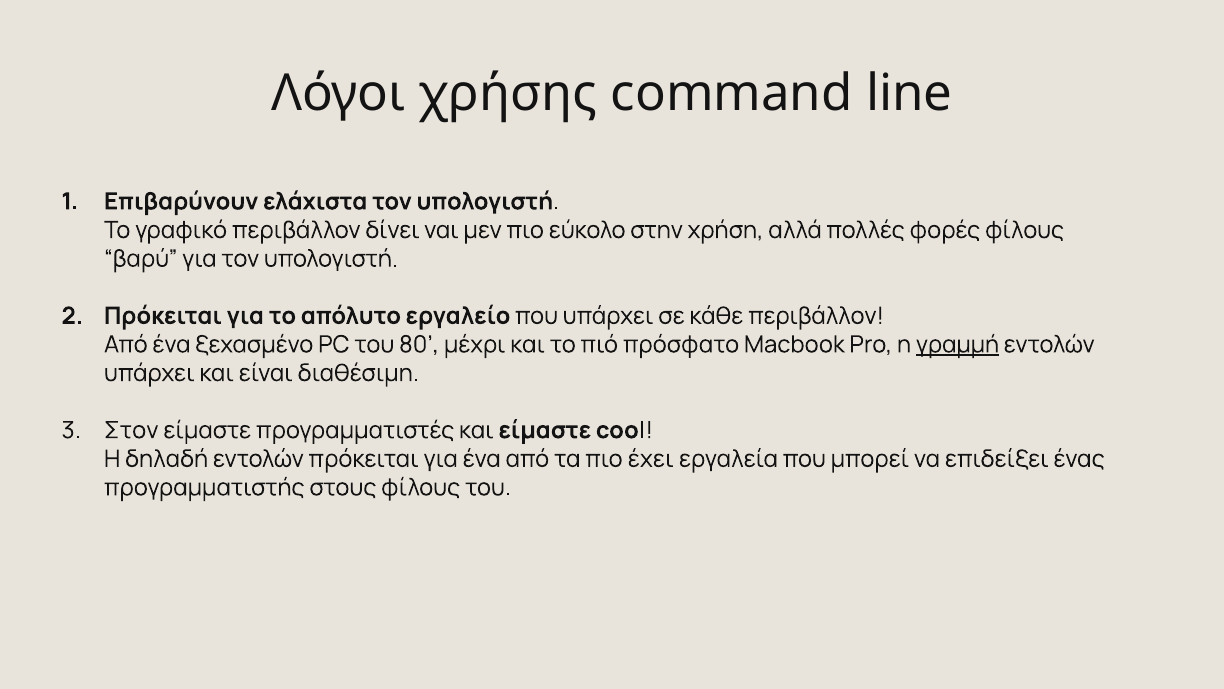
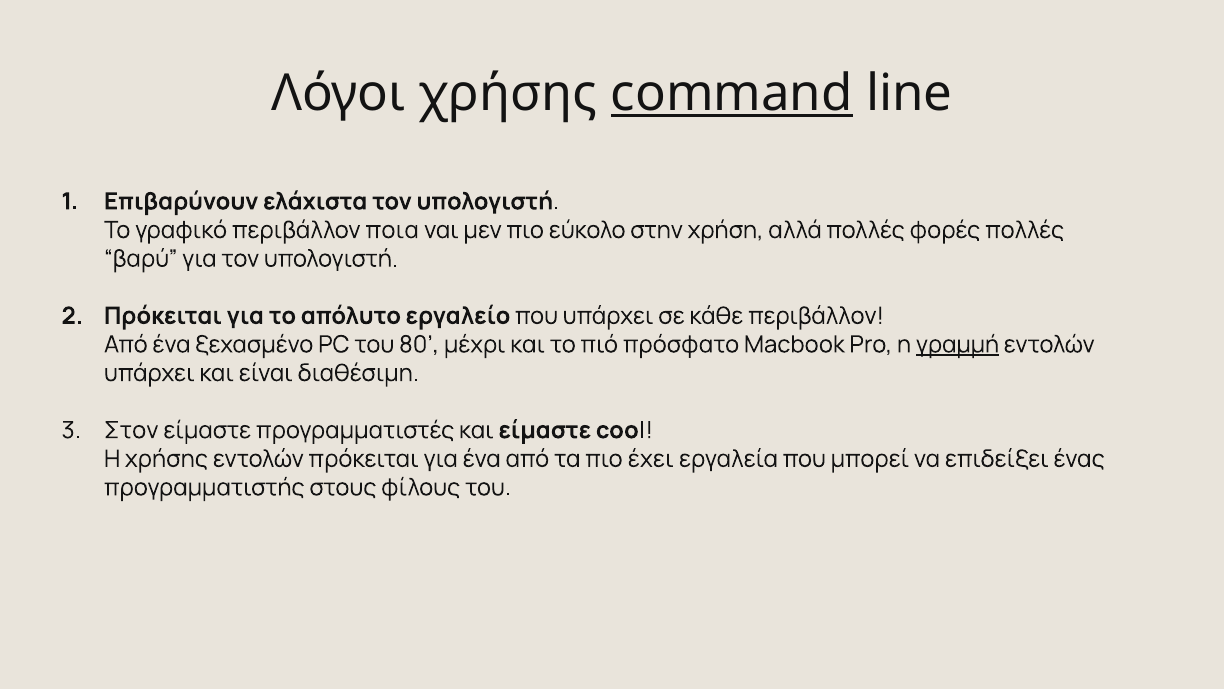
command underline: none -> present (732, 93)
δίνει: δίνει -> ποια (392, 230)
φορές φίλους: φίλους -> πολλές (1025, 230)
Η δηλαδή: δηλαδή -> χρήσης (167, 459)
